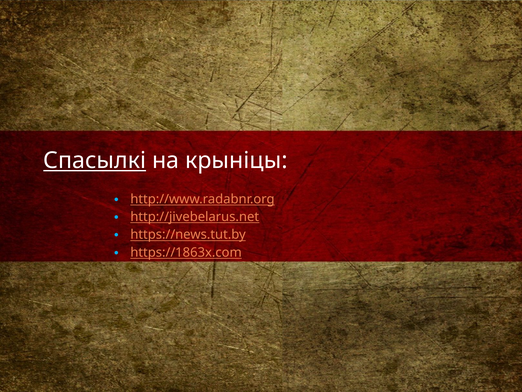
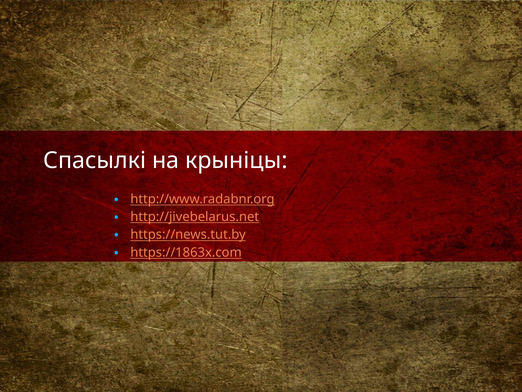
Спасылкі underline: present -> none (95, 160)
